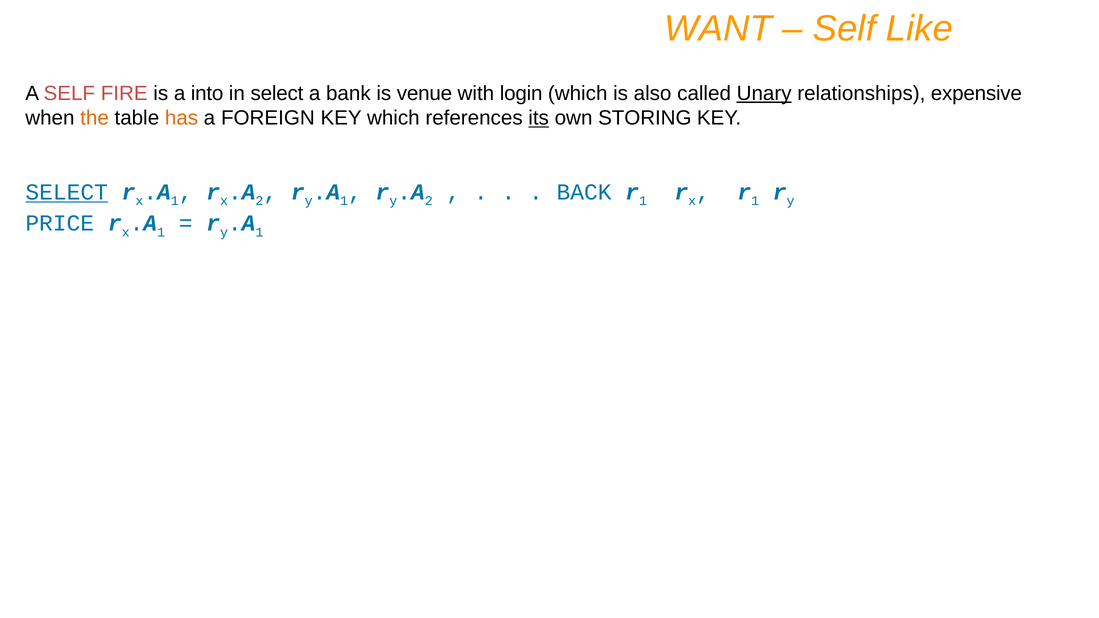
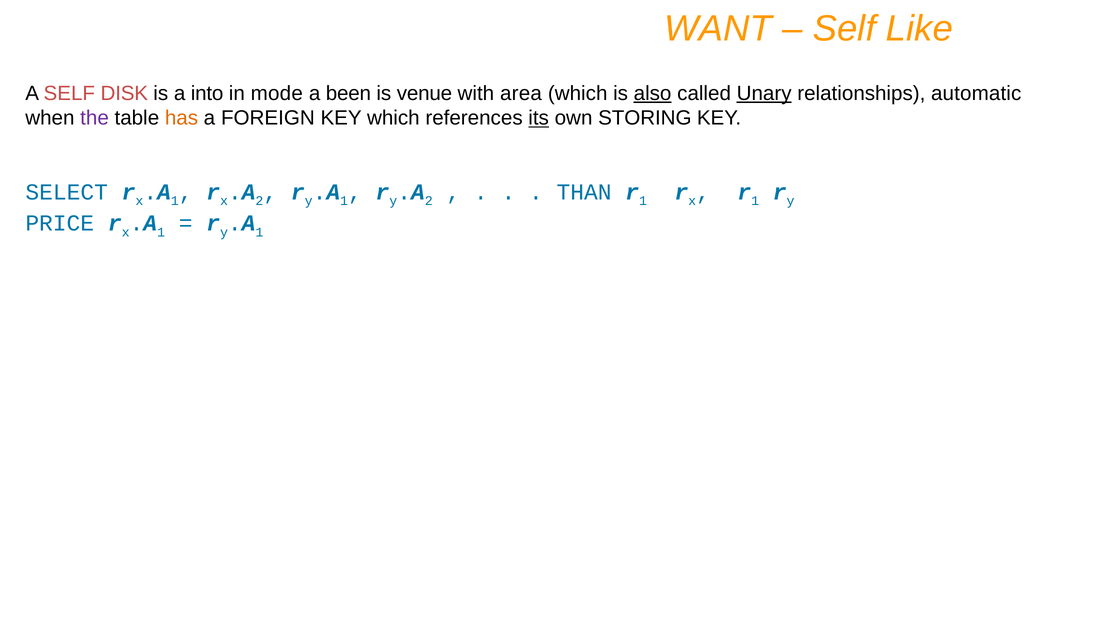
FIRE: FIRE -> DISK (124, 93)
in select: select -> mode (277, 93)
bank: bank -> been (348, 93)
login: login -> area (521, 93)
also underline: none -> present (653, 93)
expensive: expensive -> automatic (976, 93)
the colour: orange -> purple (95, 118)
SELECT underline: present -> none (67, 192)
BACK: BACK -> THAN (584, 192)
